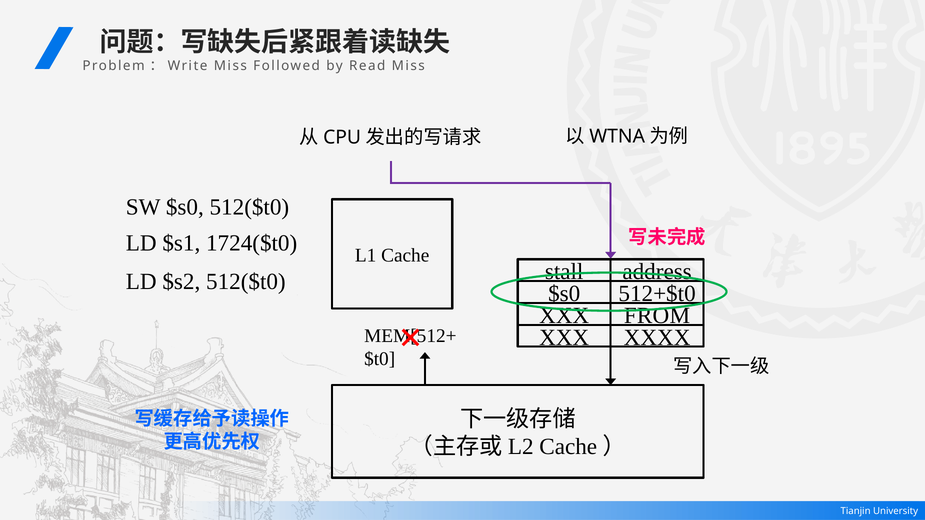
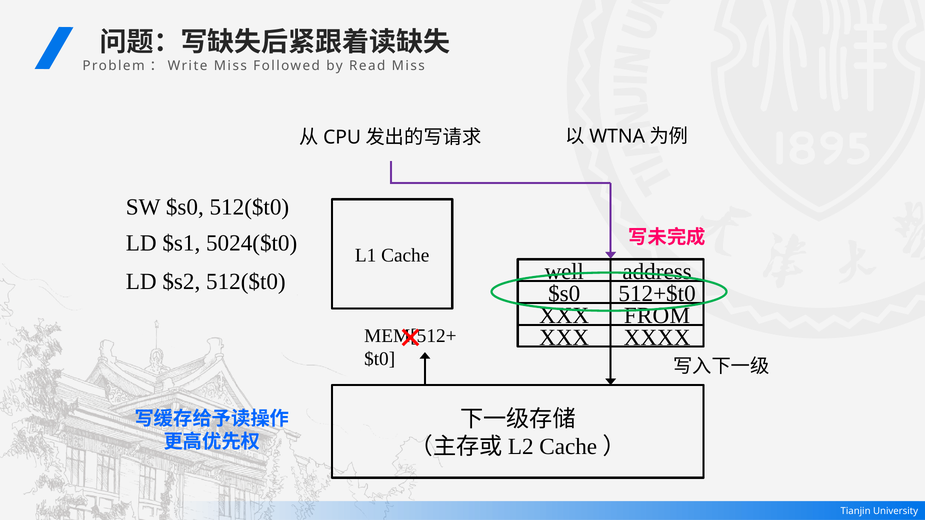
1724($t0: 1724($t0 -> 5024($t0 (252, 243)
stall: stall -> well (564, 272)
